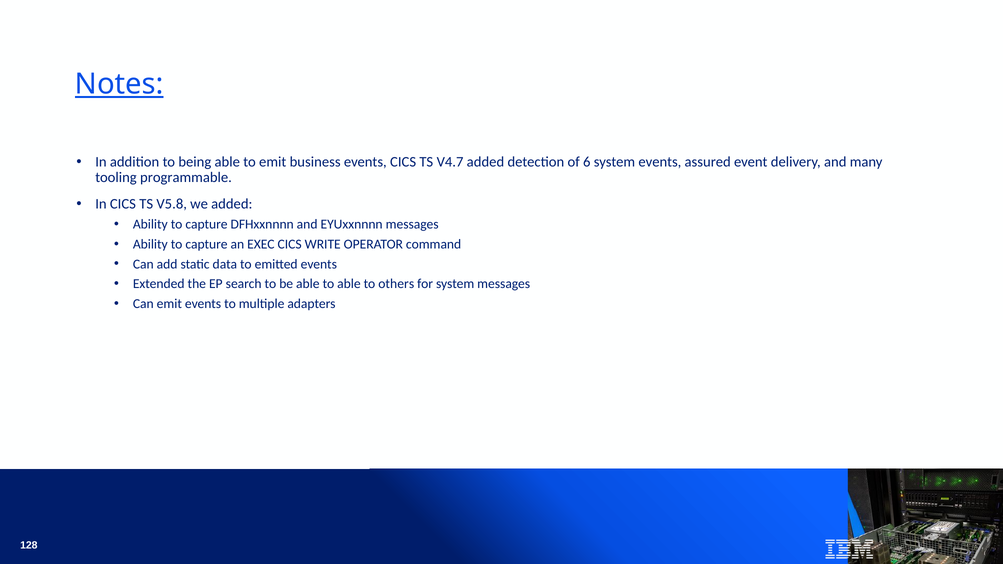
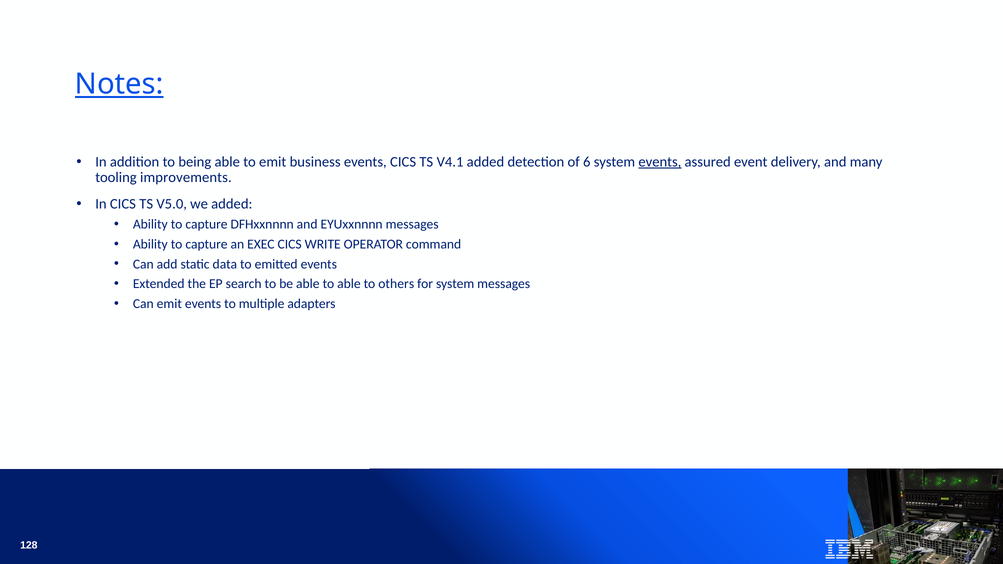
V4.7: V4.7 -> V4.1 (450, 162)
events underline: none -> present (660, 162)
programmable: programmable -> improvements (186, 178)
V5.8: V5.8 -> V5.0 (172, 204)
